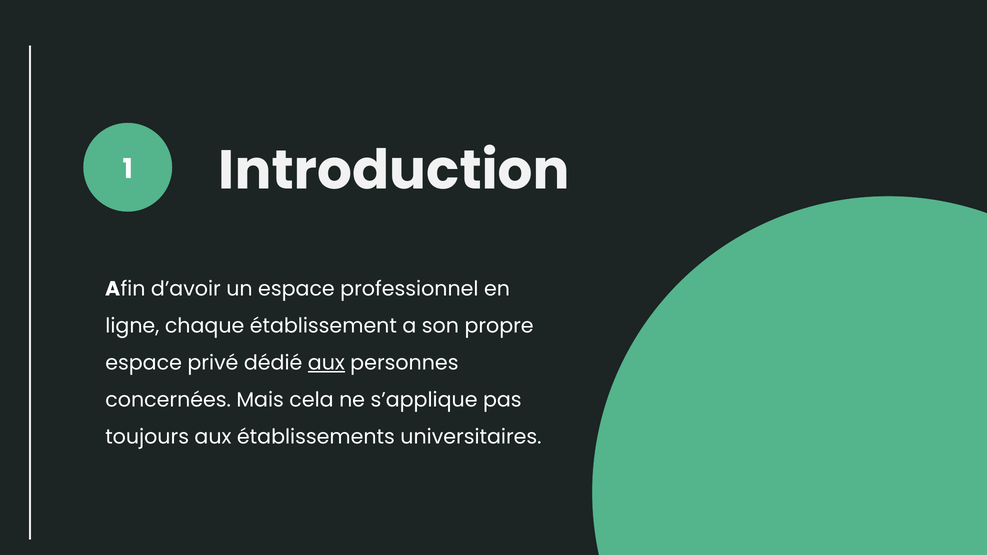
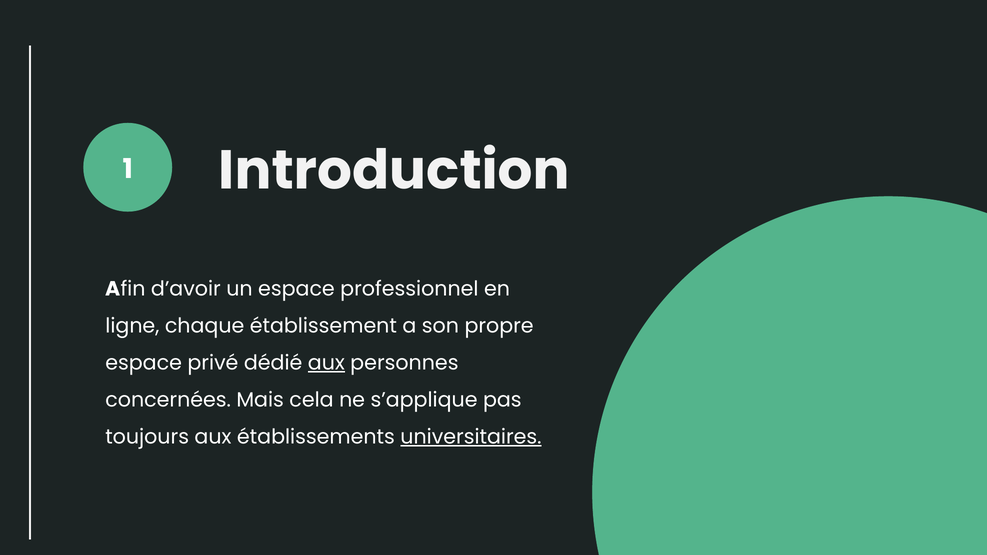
universitaires underline: none -> present (471, 437)
